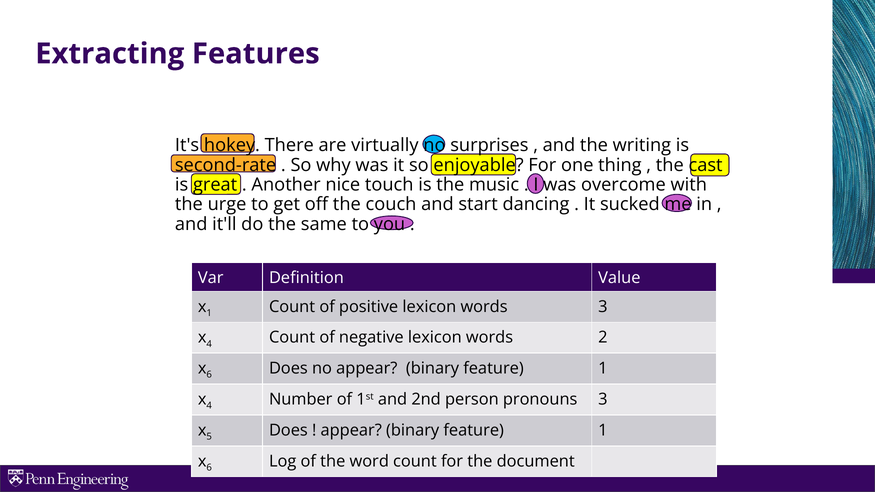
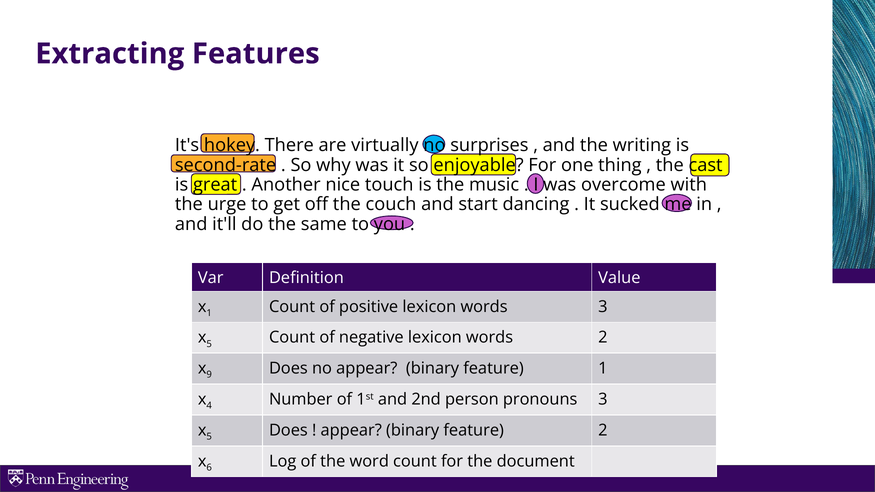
4: 4 -> 5 (209, 344)
6: 6 -> 9 (209, 375)
1: 1 -> 2 (603, 430)
